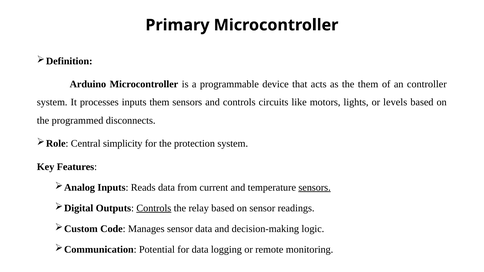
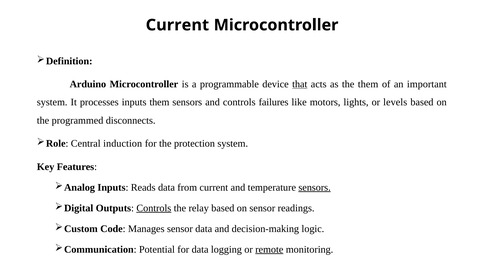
Primary: Primary -> Current (177, 25)
that underline: none -> present (300, 84)
controller: controller -> important (427, 84)
circuits: circuits -> failures (274, 102)
simplicity: simplicity -> induction (123, 144)
remote underline: none -> present (269, 250)
